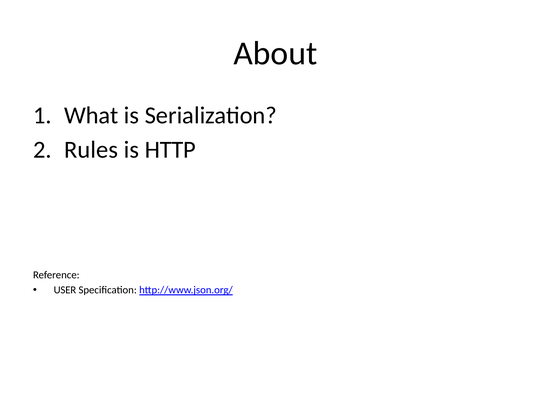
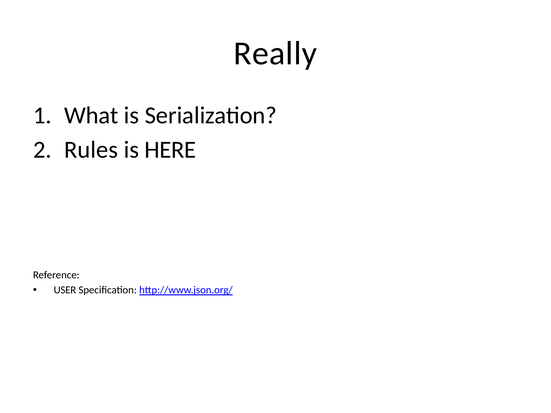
About: About -> Really (275, 53)
HTTP: HTTP -> HERE (170, 150)
